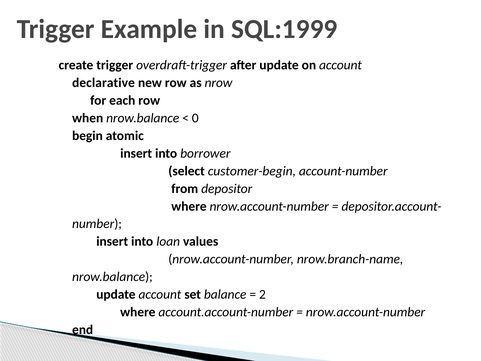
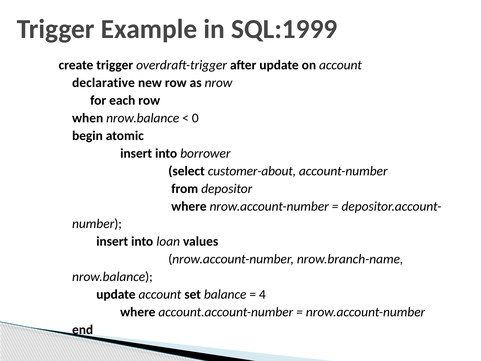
customer-begin: customer-begin -> customer-about (252, 171)
2: 2 -> 4 (262, 294)
